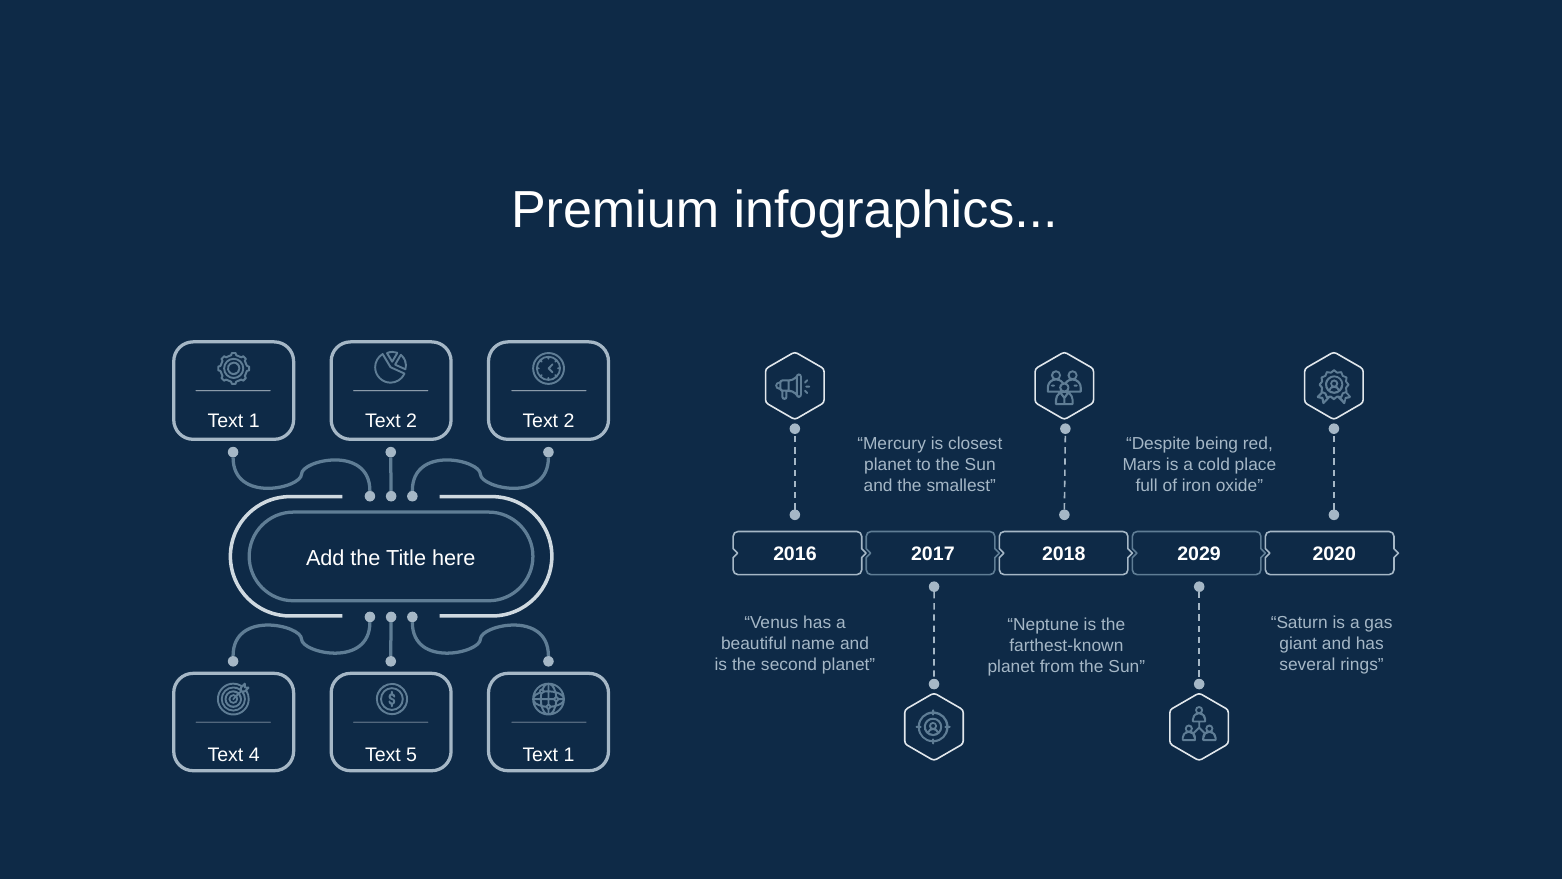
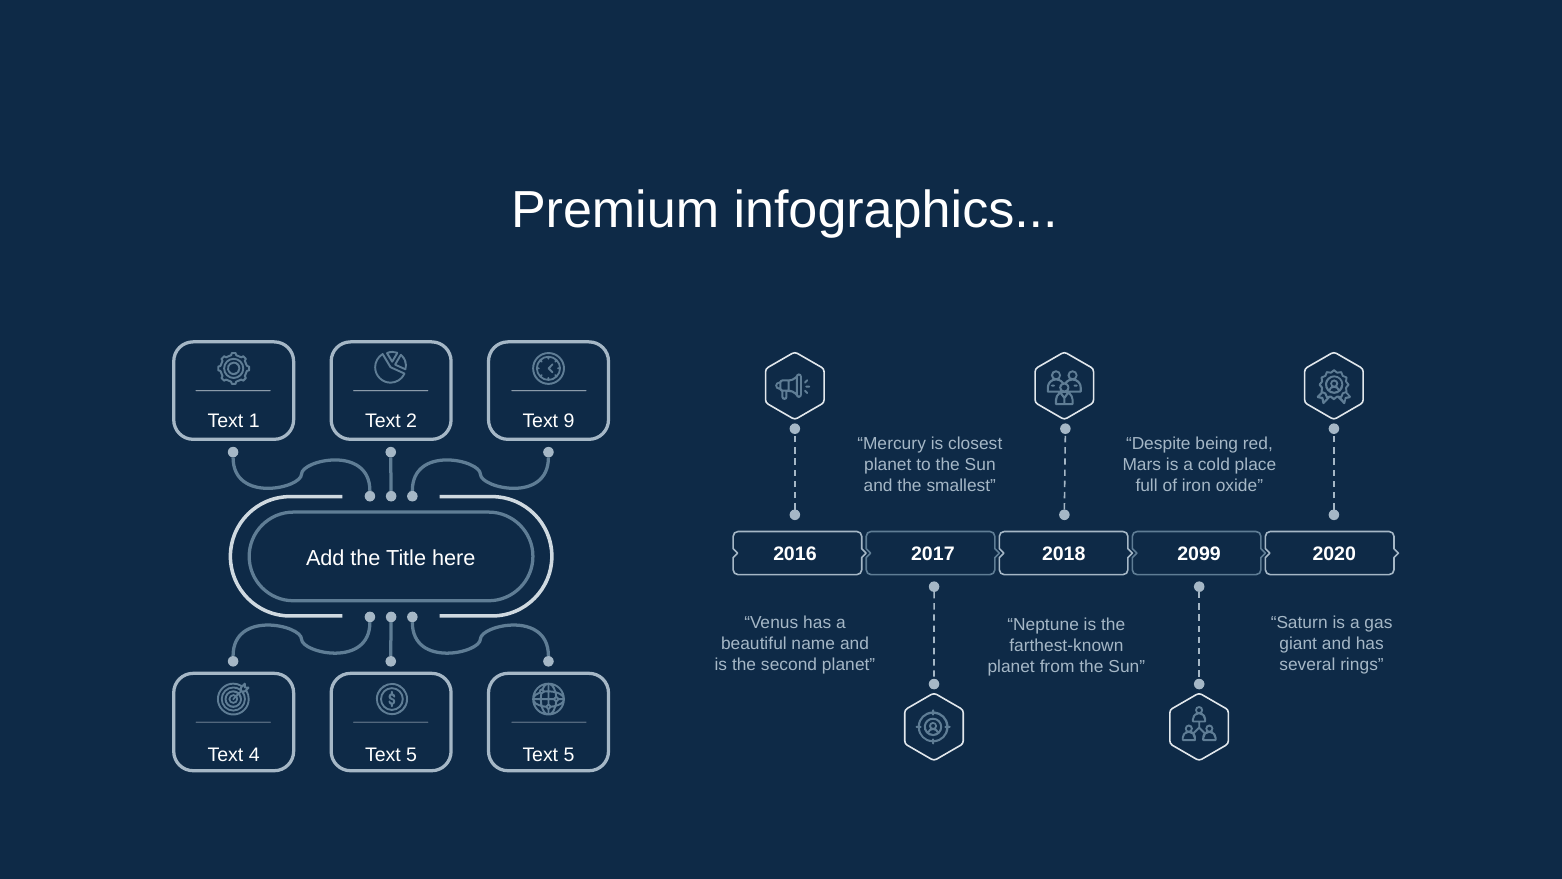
2 Text 2: 2 -> 9 (569, 421)
2029: 2029 -> 2099 (1199, 554)
5 Text 1: 1 -> 5 (569, 754)
